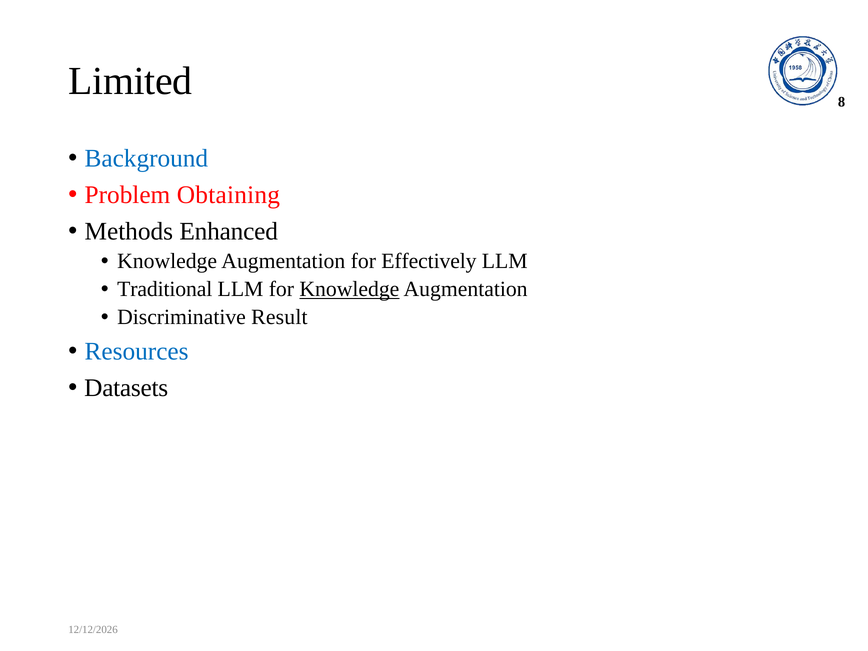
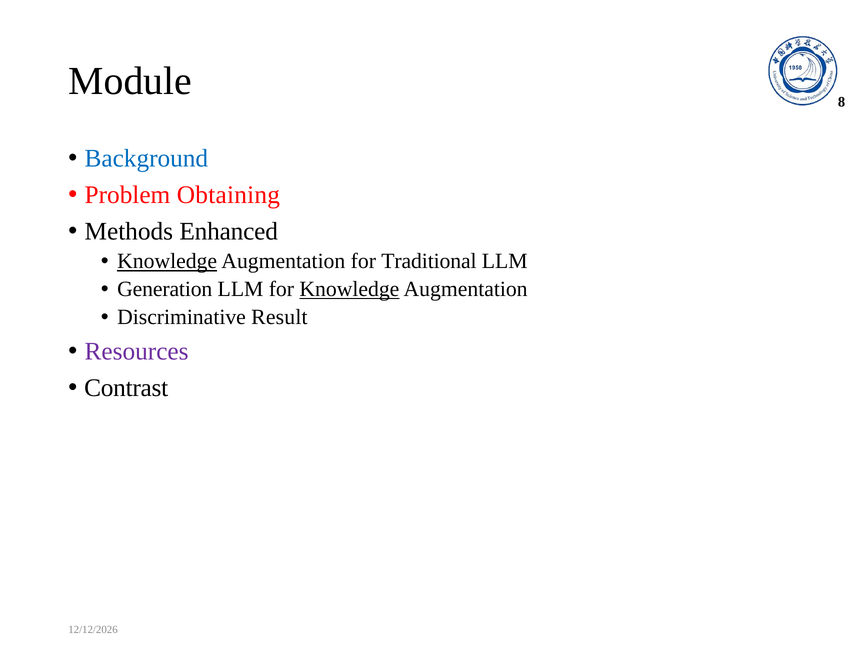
Limited: Limited -> Module (130, 81)
Knowledge underline: none -> present (167, 261)
Effectively: Effectively -> Traditional (429, 261)
Traditional: Traditional -> Generation (165, 289)
Resources colour: blue -> purple (137, 352)
Datasets: Datasets -> Contrast (126, 388)
